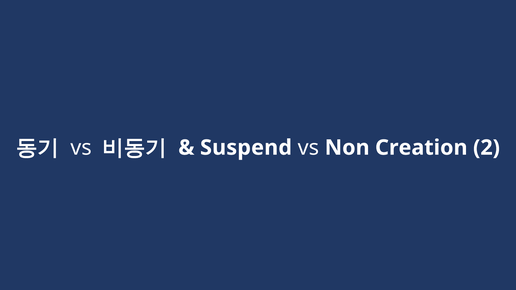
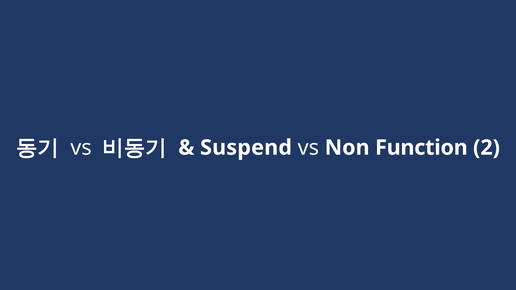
Creation: Creation -> Function (421, 148)
